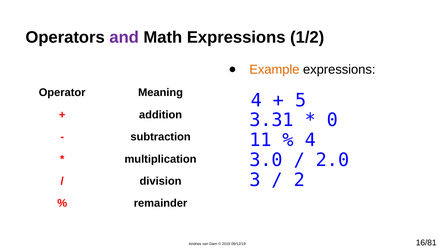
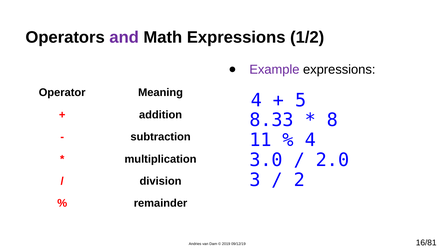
Example colour: orange -> purple (274, 69)
3.31: 3.31 -> 8.33 (272, 120)
0: 0 -> 8 (333, 120)
